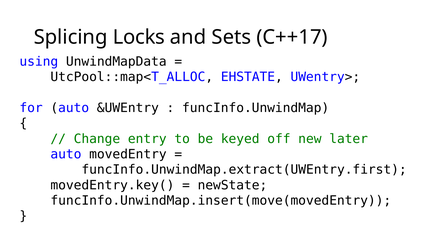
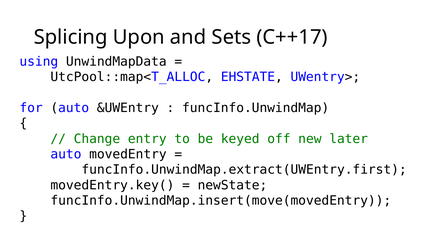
Locks: Locks -> Upon (139, 37)
